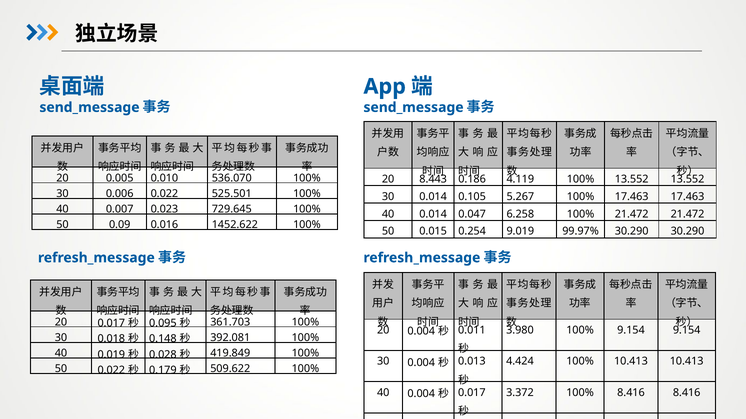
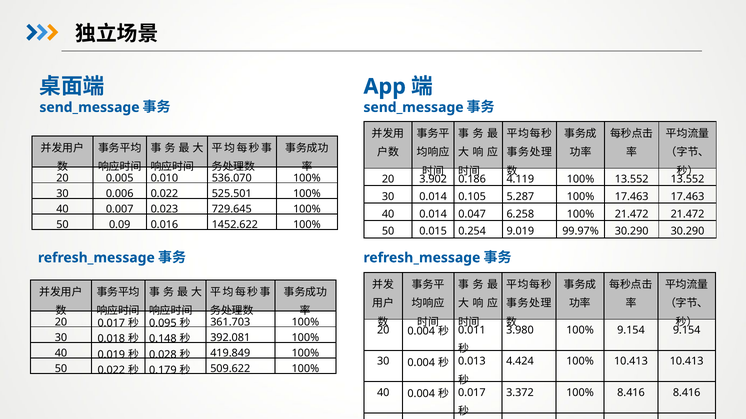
8.443: 8.443 -> 3.902 (433, 179)
5.267: 5.267 -> 5.287 (520, 197)
